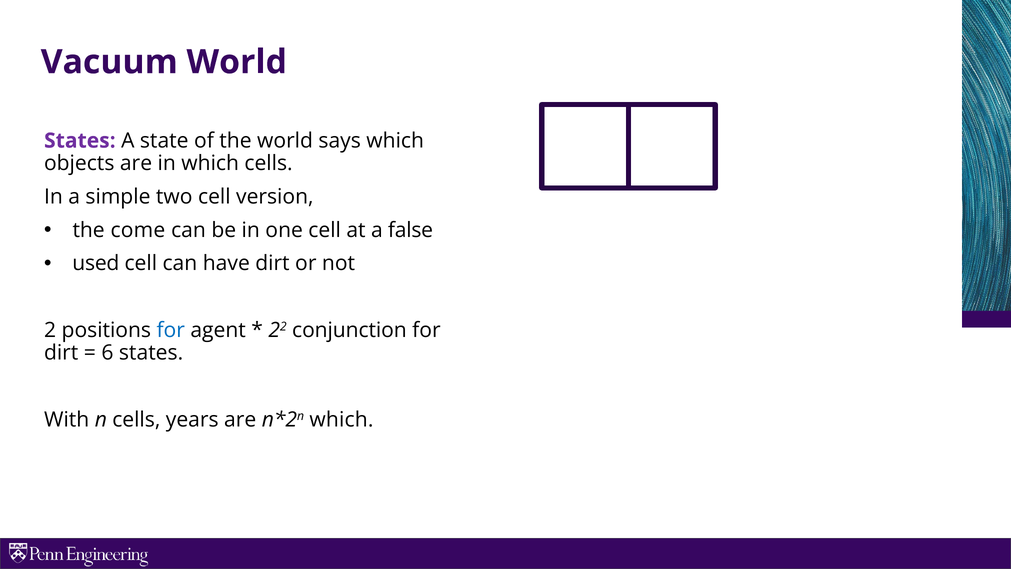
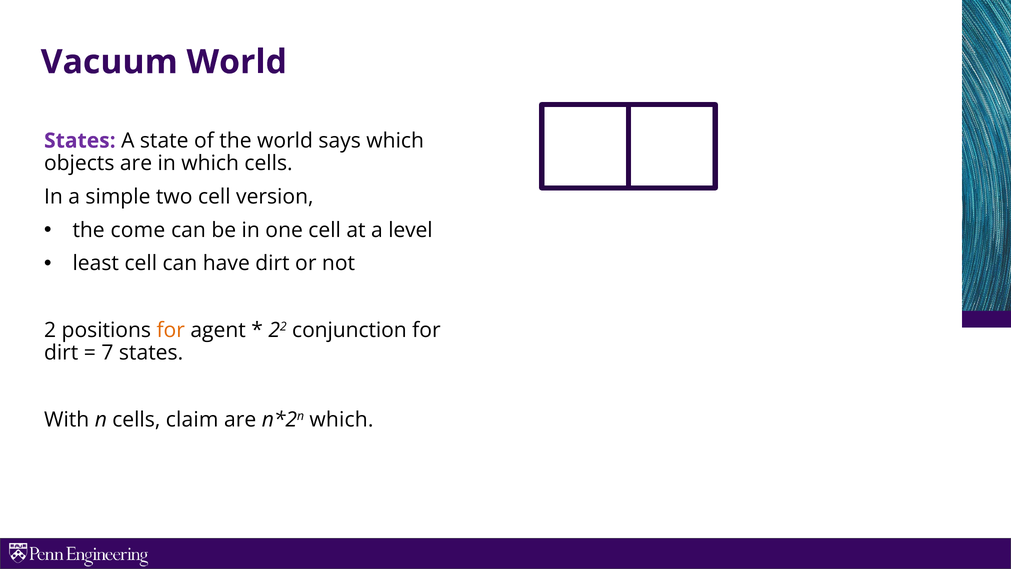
false: false -> level (410, 230)
used: used -> least (96, 263)
for colour: blue -> orange (171, 330)
6: 6 -> 7 (107, 353)
years: years -> claim (192, 419)
